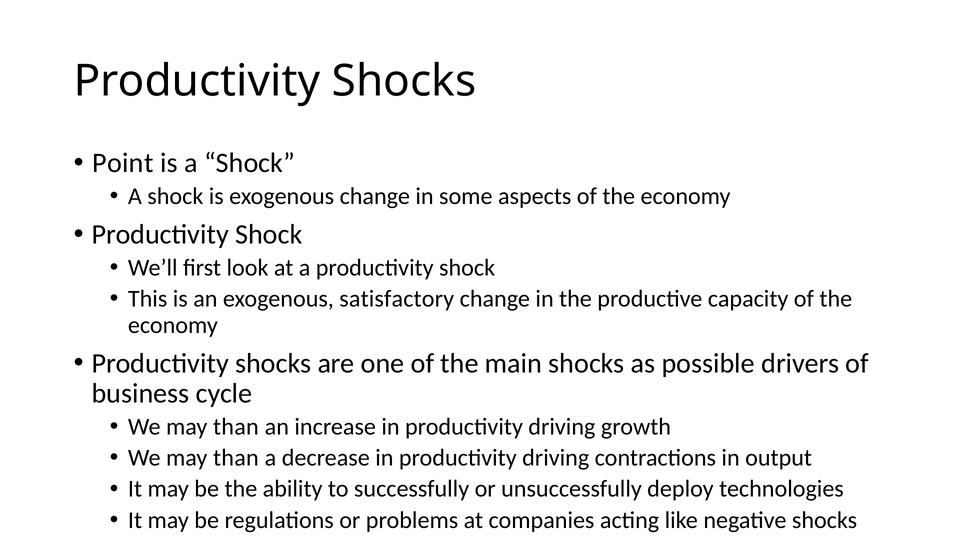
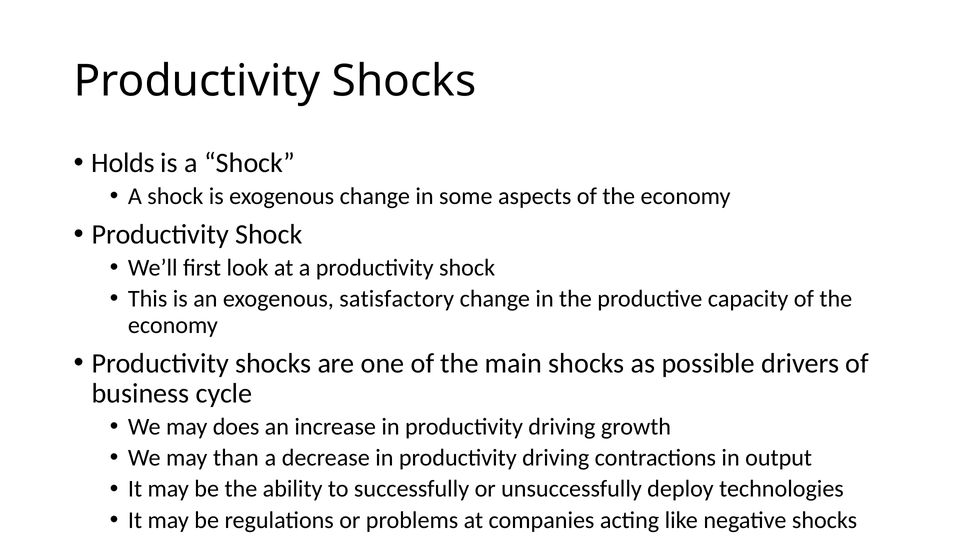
Point: Point -> Holds (123, 163)
than: than -> does (236, 427)
